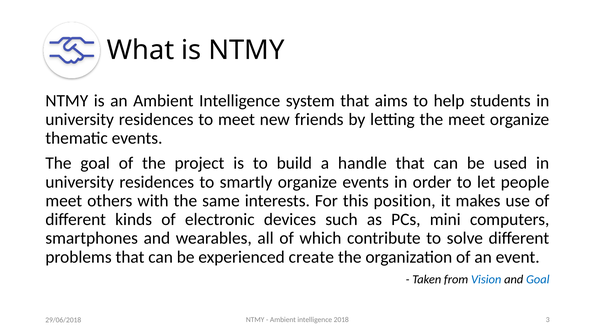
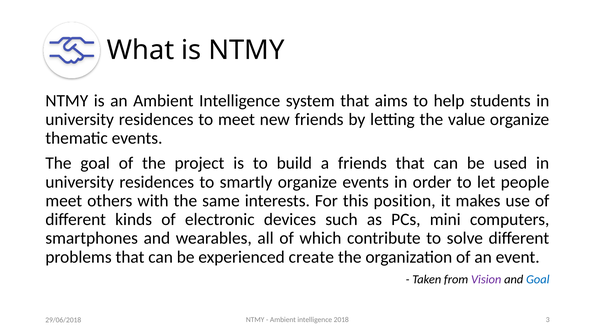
the meet: meet -> value (467, 119)
a handle: handle -> friends (362, 163)
Vision colour: blue -> purple (486, 279)
